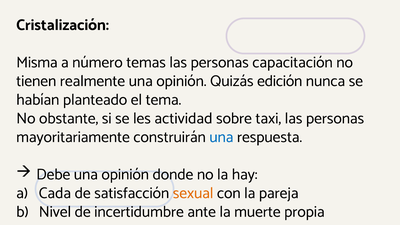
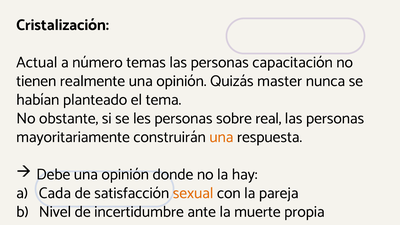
Misma: Misma -> Actual (37, 62)
edición: edición -> master (280, 81)
les actividad: actividad -> personas (183, 118)
taxi: taxi -> real (268, 118)
una colour: blue -> orange (221, 137)
